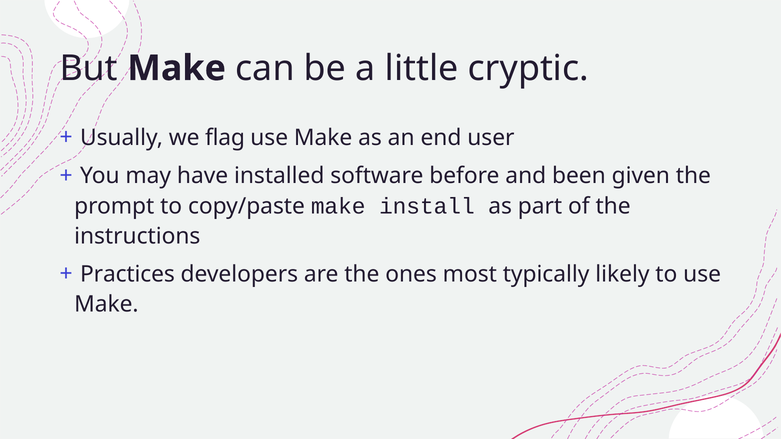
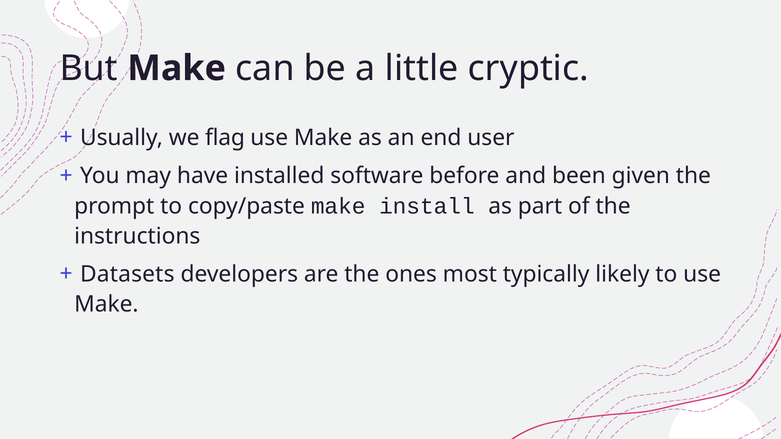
Practices: Practices -> Datasets (127, 274)
